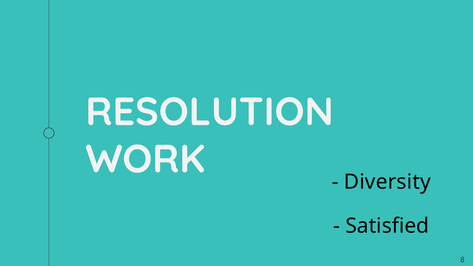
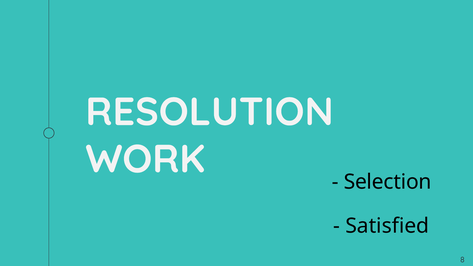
Diversity: Diversity -> Selection (388, 182)
